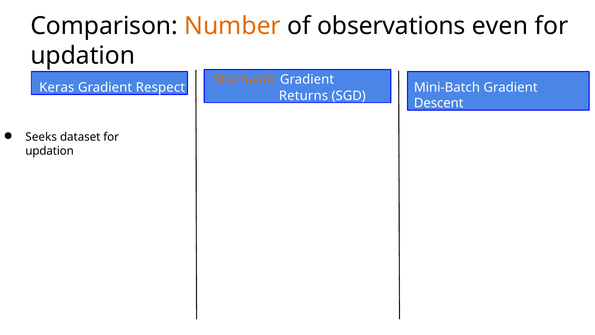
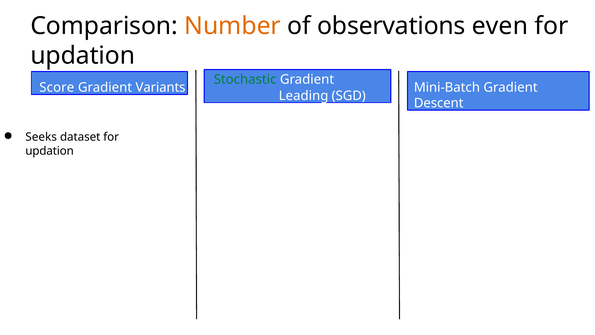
Stochastic colour: orange -> green (245, 79)
Keras: Keras -> Score (57, 87)
Respect: Respect -> Variants (161, 87)
Returns: Returns -> Leading (304, 96)
